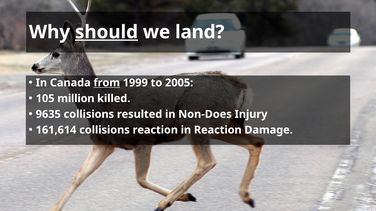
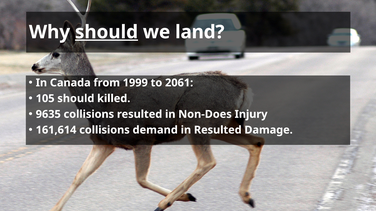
from underline: present -> none (107, 83)
2005: 2005 -> 2061 (179, 83)
105 million: million -> should (76, 99)
collisions reaction: reaction -> demand (155, 130)
in Reaction: Reaction -> Resulted (218, 130)
